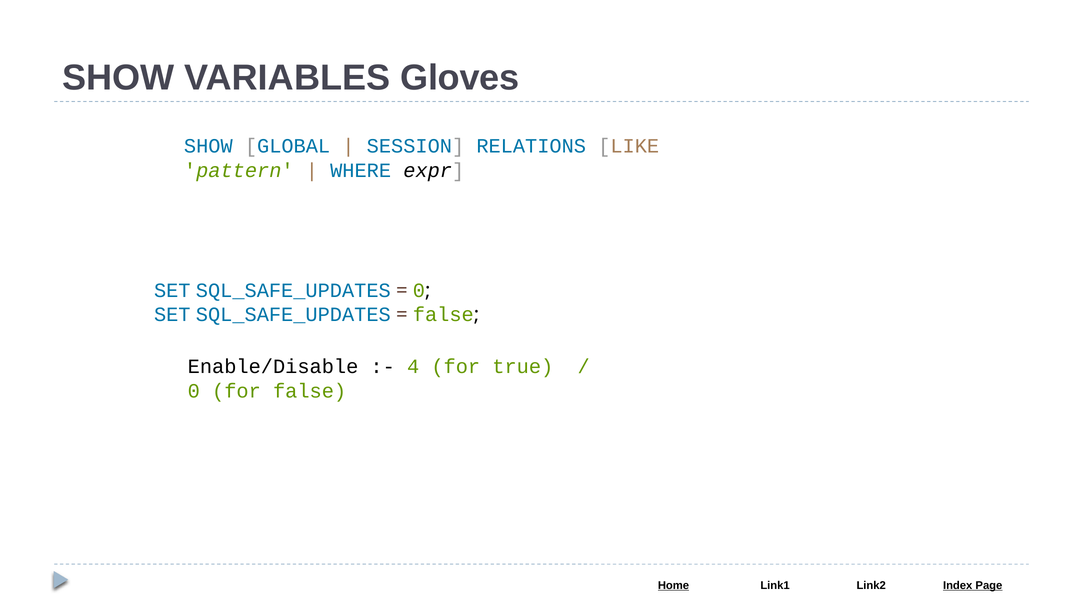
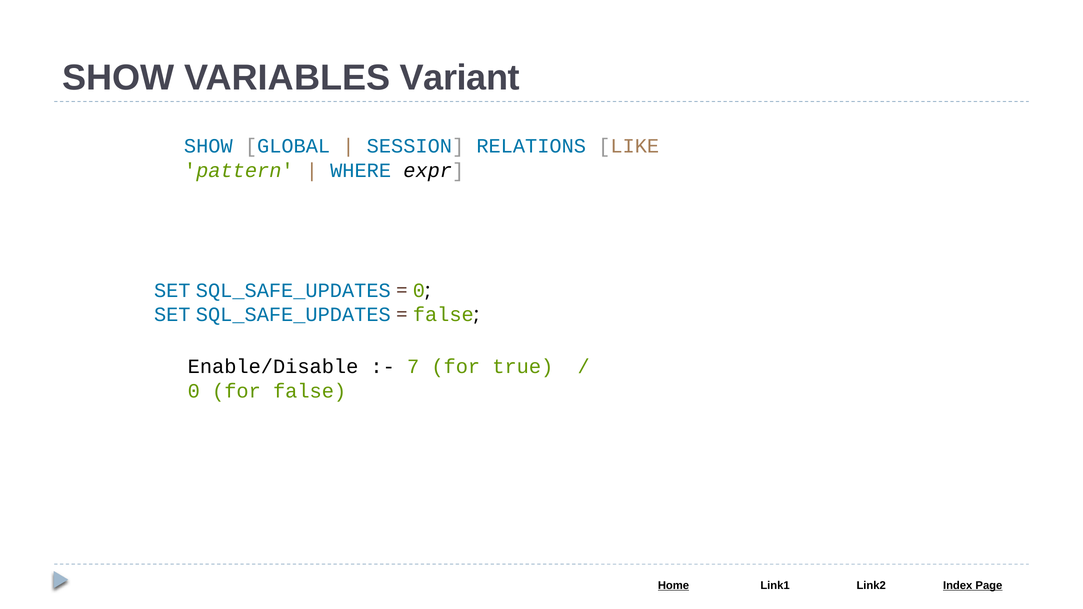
Gloves: Gloves -> Variant (460, 78)
4: 4 -> 7 (413, 367)
